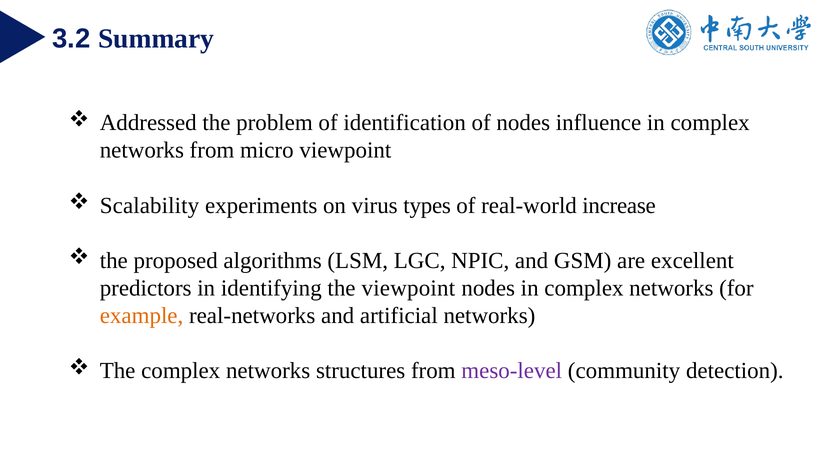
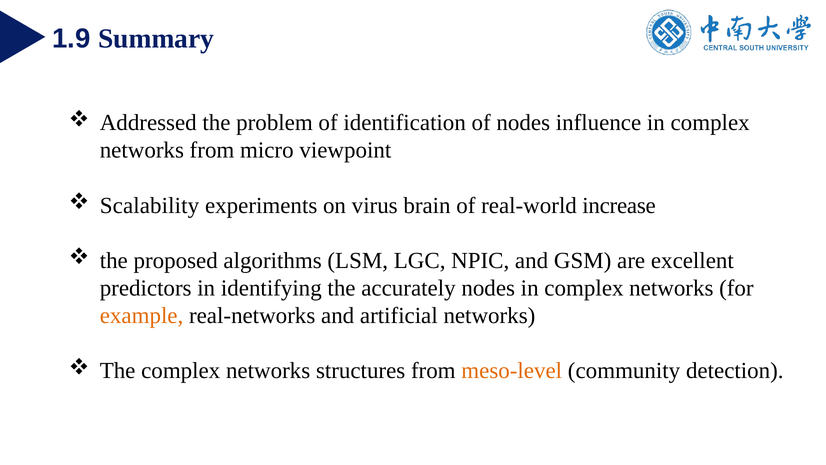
3.2: 3.2 -> 1.9 (71, 39)
types: types -> brain (427, 205)
the viewpoint: viewpoint -> accurately (408, 288)
meso-level colour: purple -> orange (512, 371)
